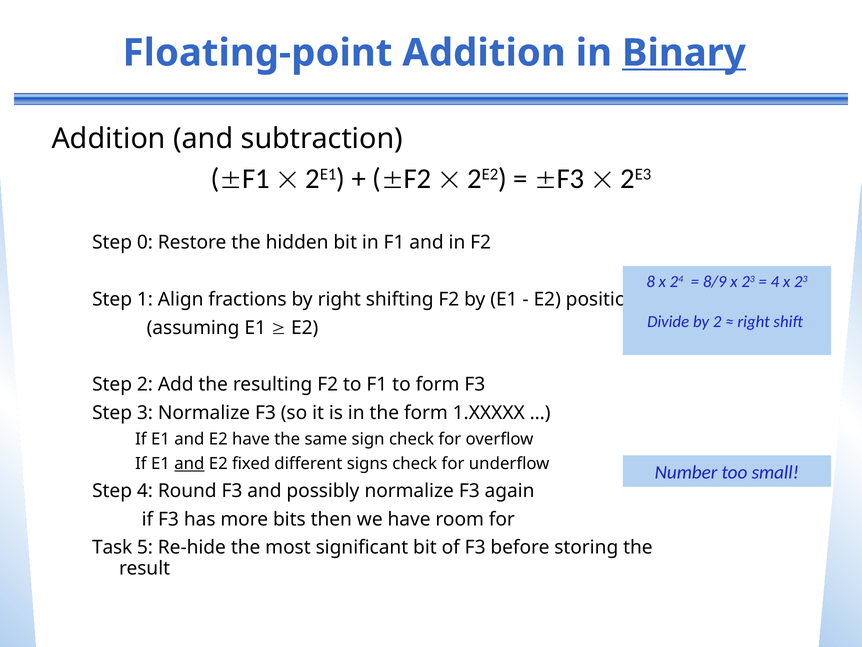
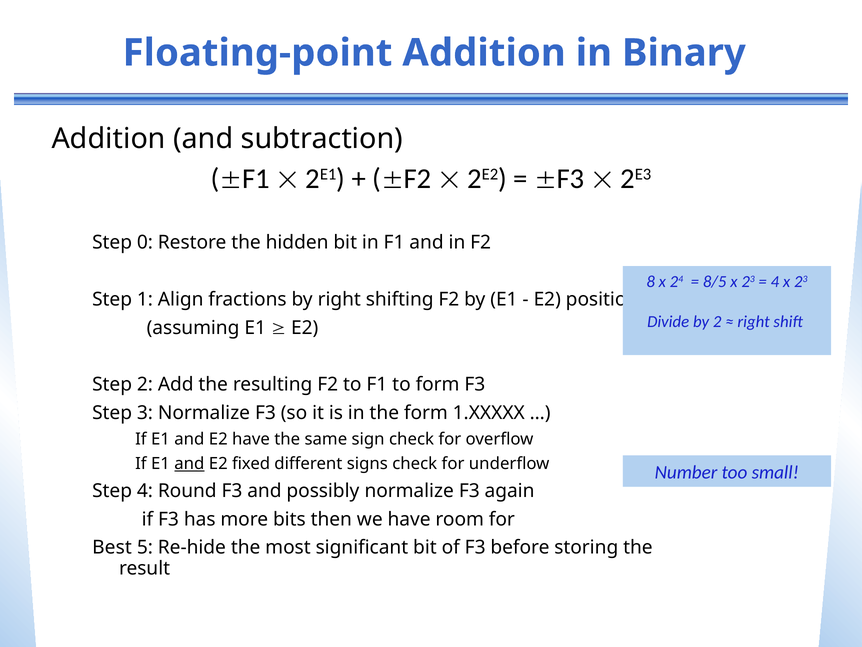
Binary underline: present -> none (684, 53)
8/9: 8/9 -> 8/5 (715, 281)
Task: Task -> Best (112, 547)
